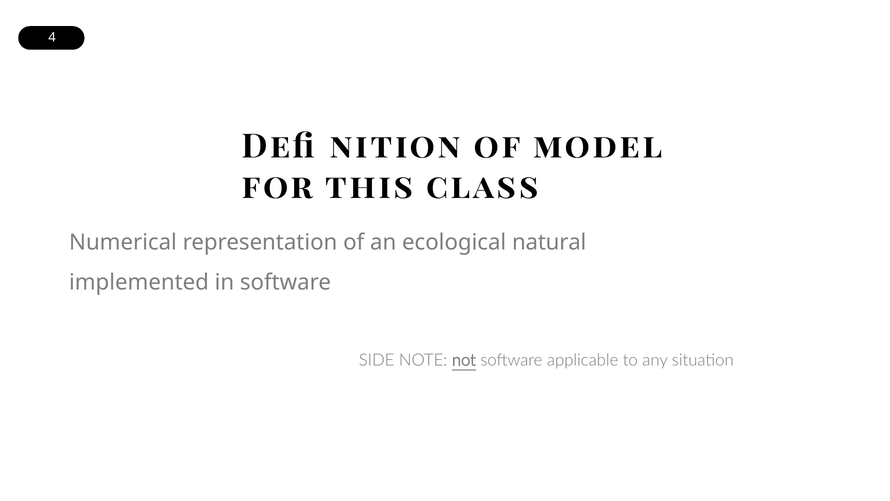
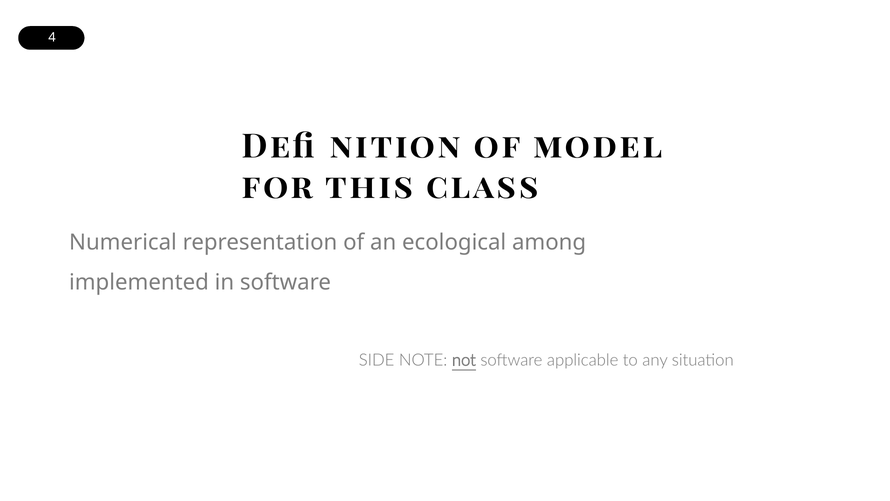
natural: natural -> among (549, 242)
